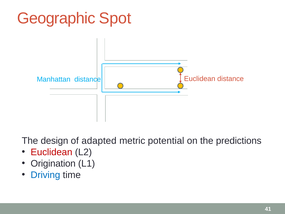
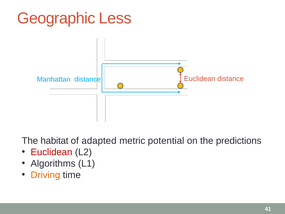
Spot: Spot -> Less (115, 18)
design: design -> habitat (55, 141)
Origination: Origination -> Algorithms (53, 163)
Driving colour: blue -> orange (45, 175)
